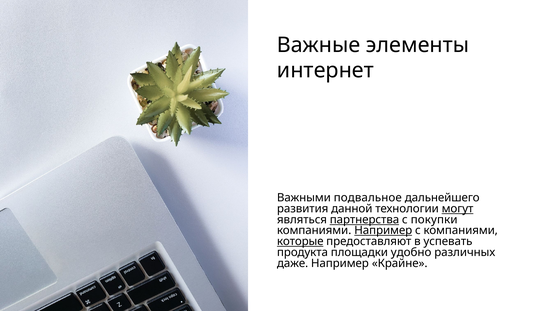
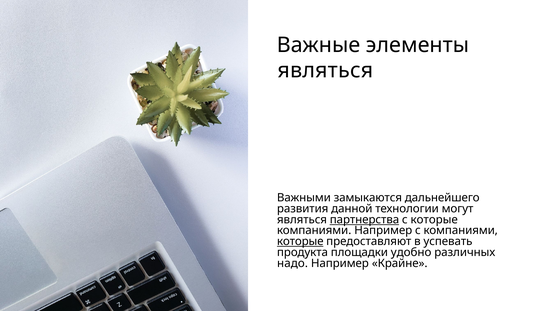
интернет: интернет -> являться (325, 71)
подвальное: подвальное -> замыкаются (368, 198)
могут underline: present -> none (458, 209)
с покупки: покупки -> которые (434, 220)
Например underline: present -> none (383, 231)
даже: даже -> надо (293, 264)
